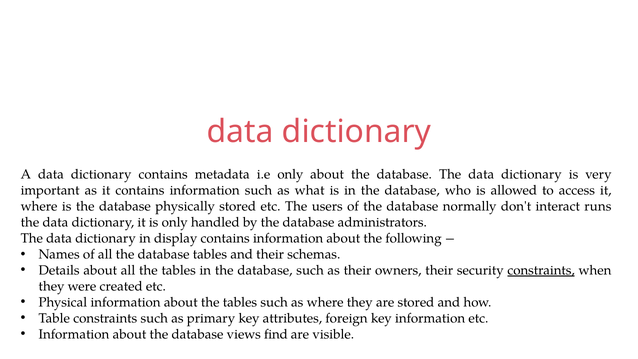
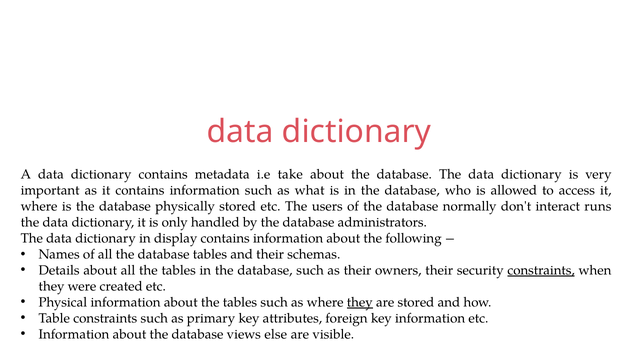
i.e only: only -> take (290, 175)
they underline: none -> present (360, 302)
find: find -> else (276, 334)
